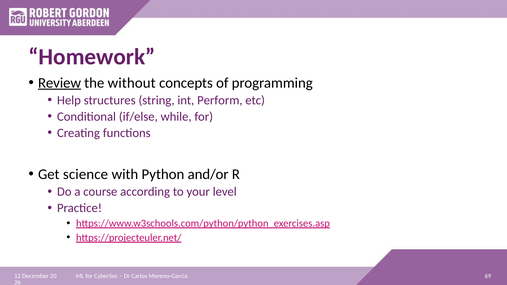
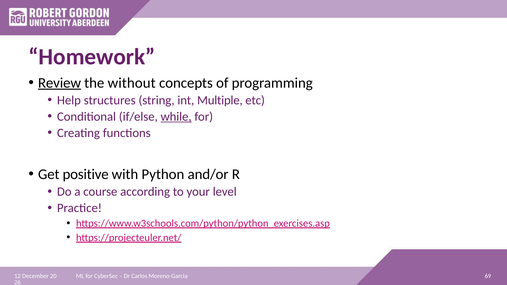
Perform: Perform -> Multiple (220, 100)
while underline: none -> present (176, 117)
science: science -> positive (86, 174)
